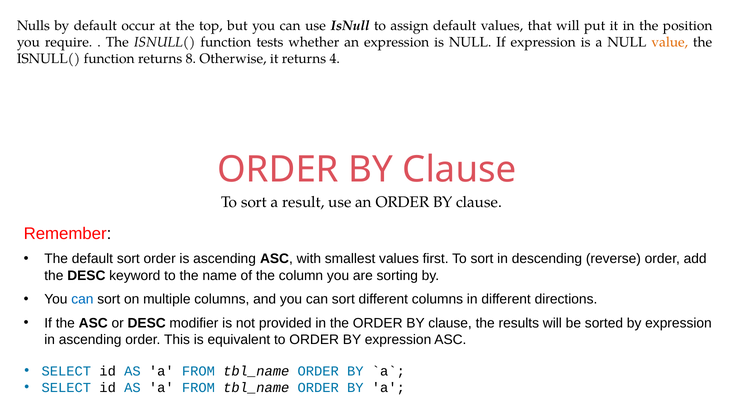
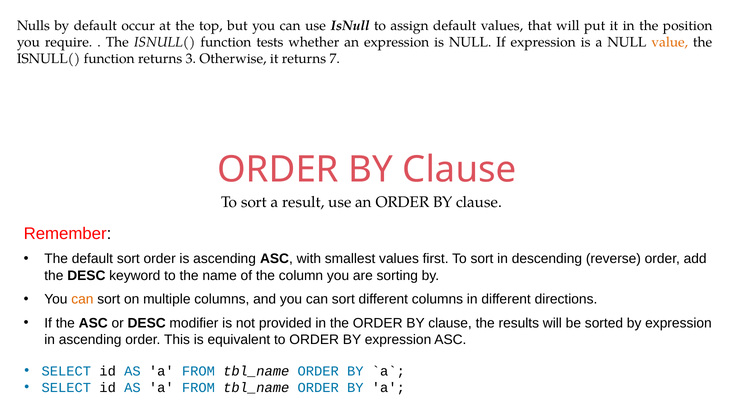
8: 8 -> 3 (191, 59)
4: 4 -> 7 (335, 59)
can colour: blue -> orange (82, 299)
